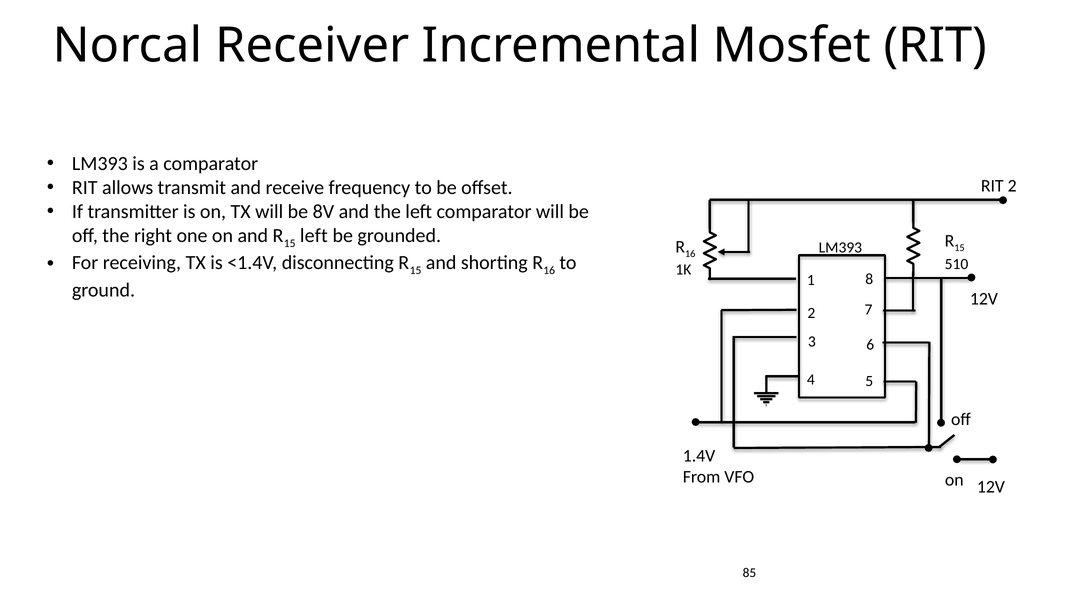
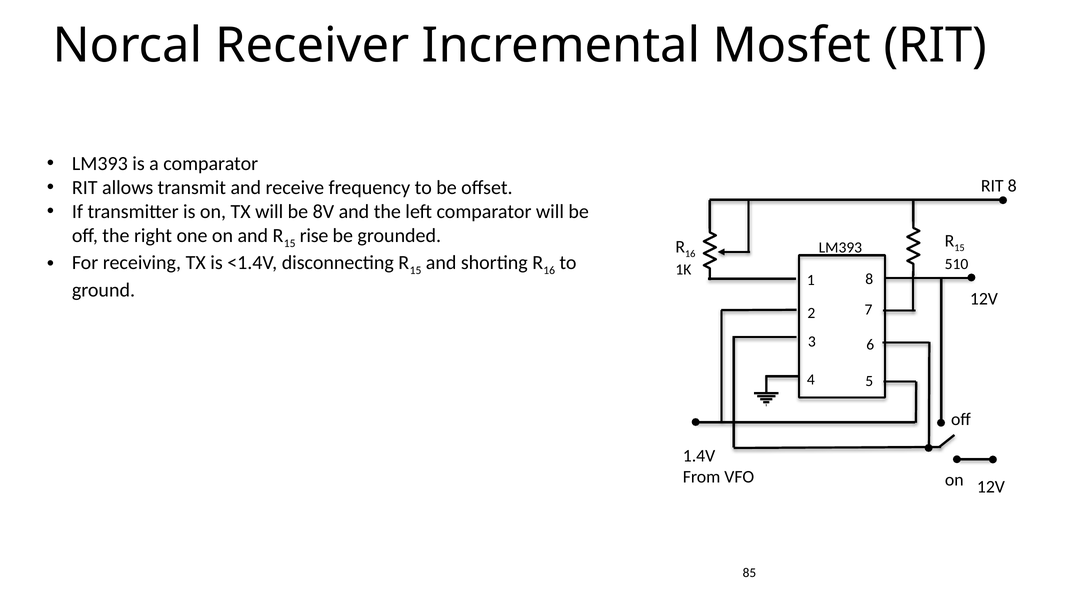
RIT 2: 2 -> 8 (1012, 186)
left: left -> rise (314, 236)
